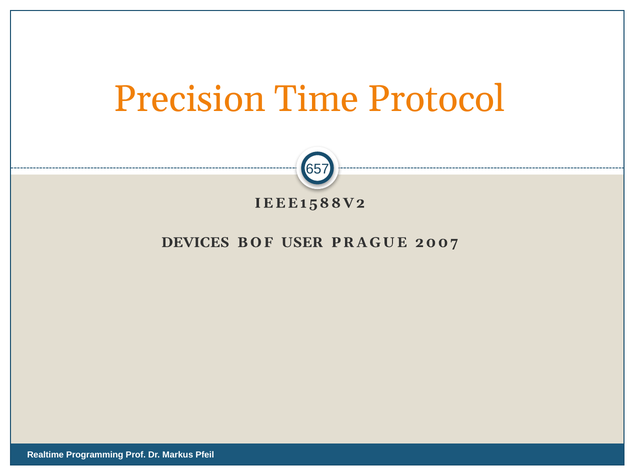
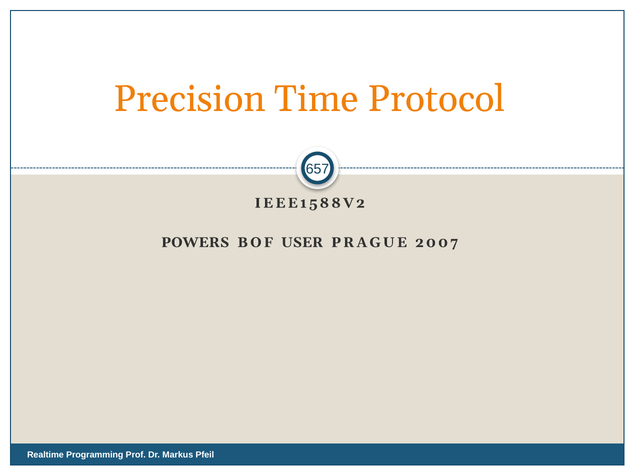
DEVICES: DEVICES -> POWERS (195, 243)
